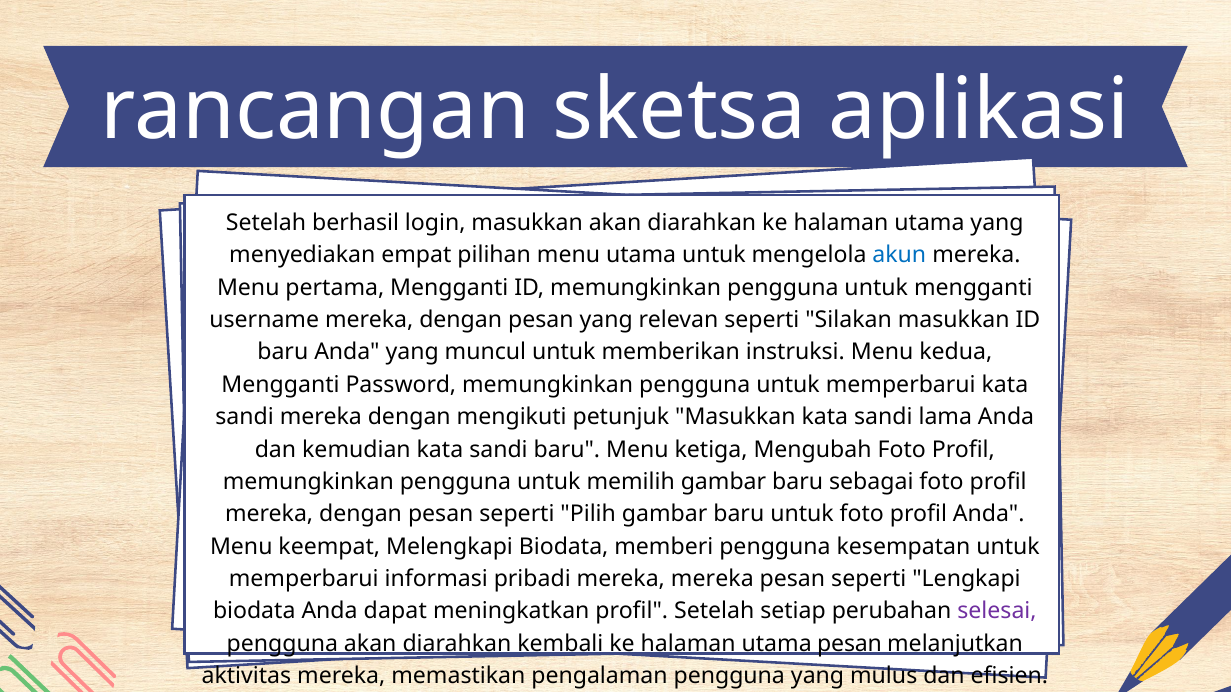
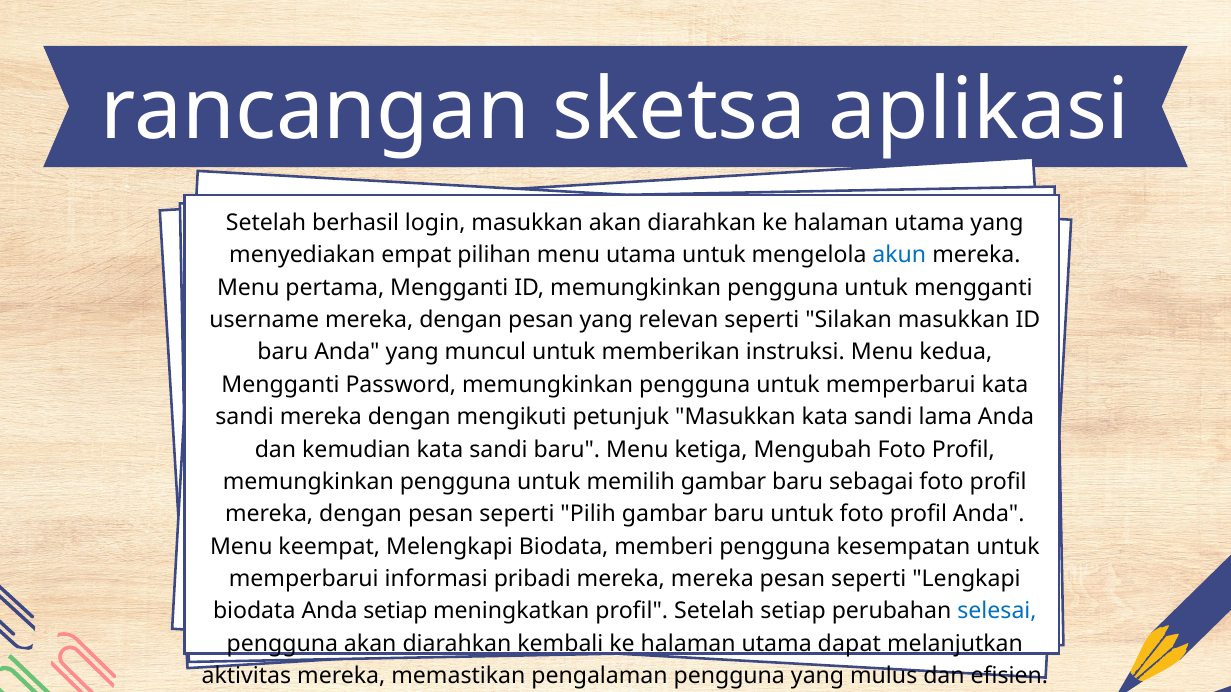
Anda dapat: dapat -> setiap (395, 612)
selesai colour: purple -> blue (997, 612)
utama pesan: pesan -> dapat (849, 644)
